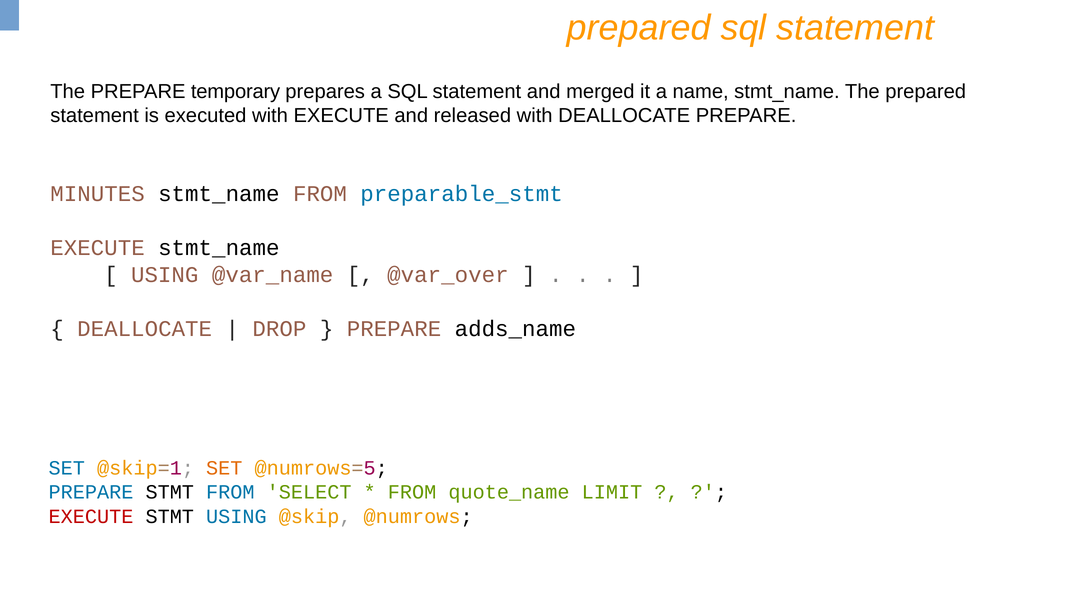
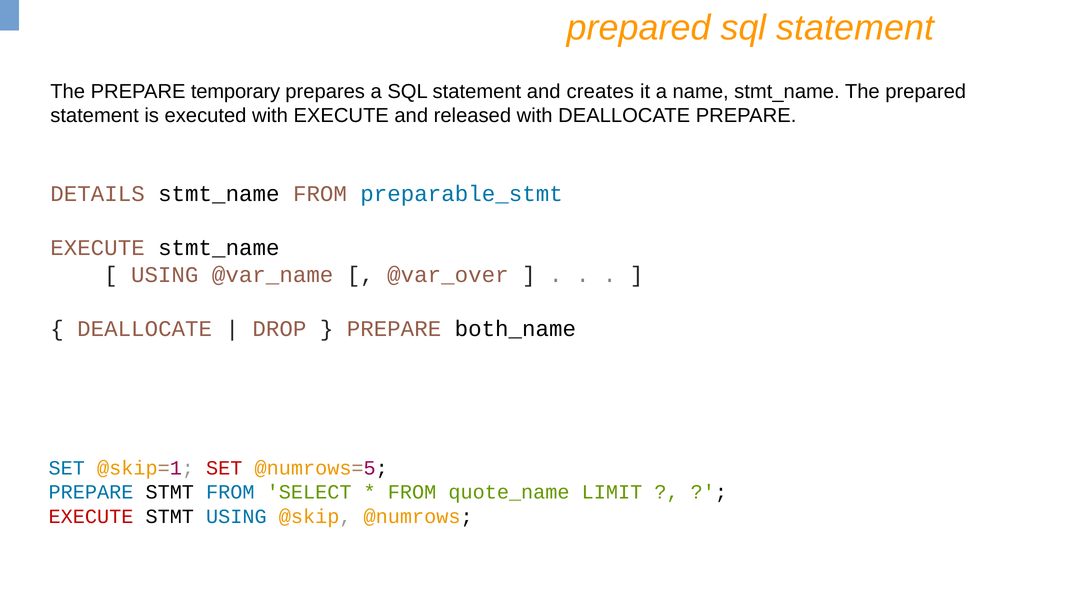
merged: merged -> creates (600, 92)
MINUTES: MINUTES -> DETAILS (98, 194)
adds_name: adds_name -> both_name (515, 329)
SET colour: orange -> red (224, 468)
